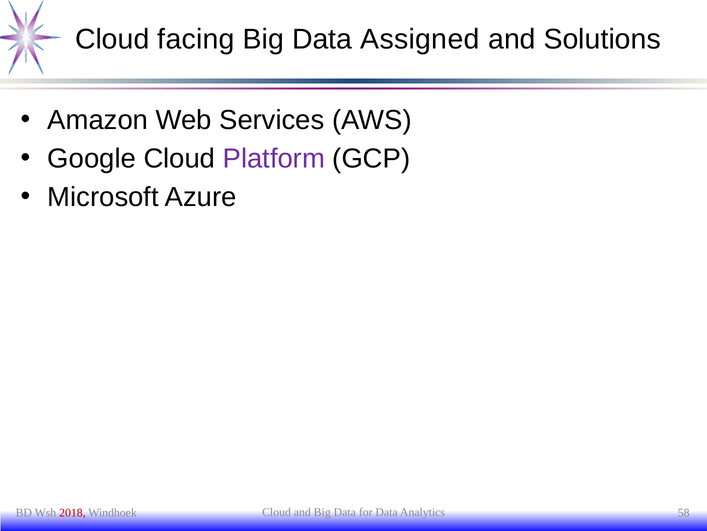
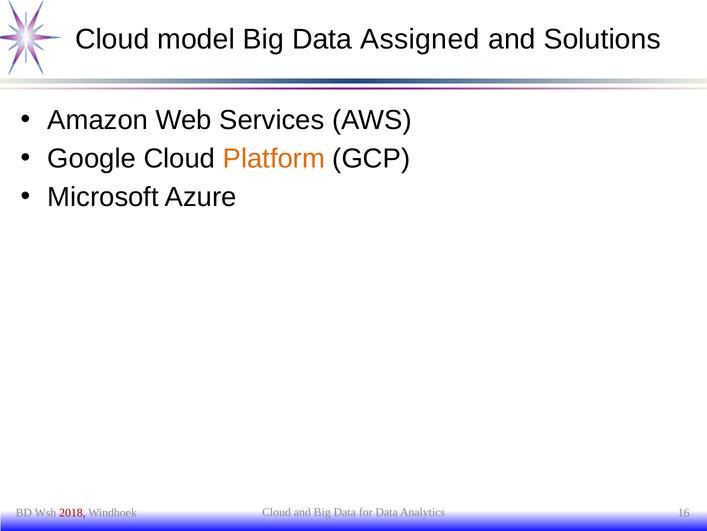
facing: facing -> model (196, 39)
Platform colour: purple -> orange (274, 159)
58: 58 -> 16 (684, 512)
